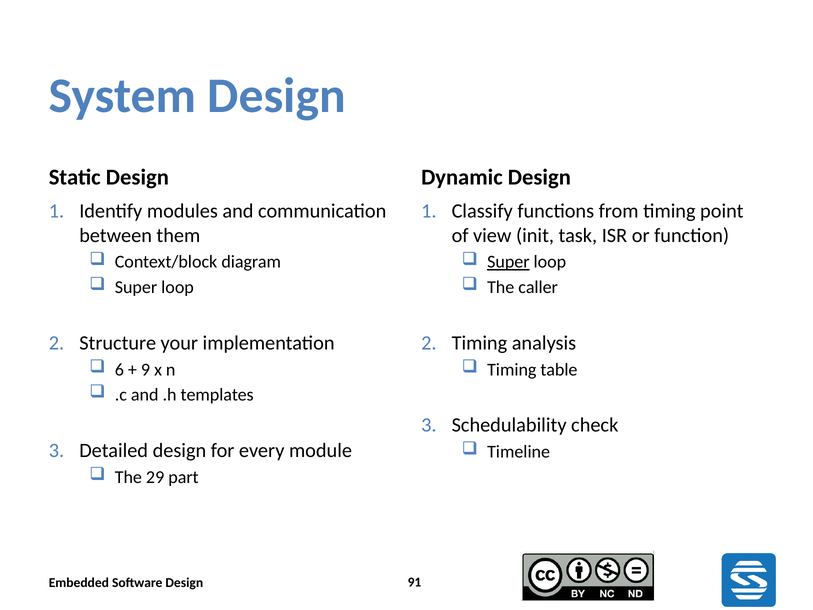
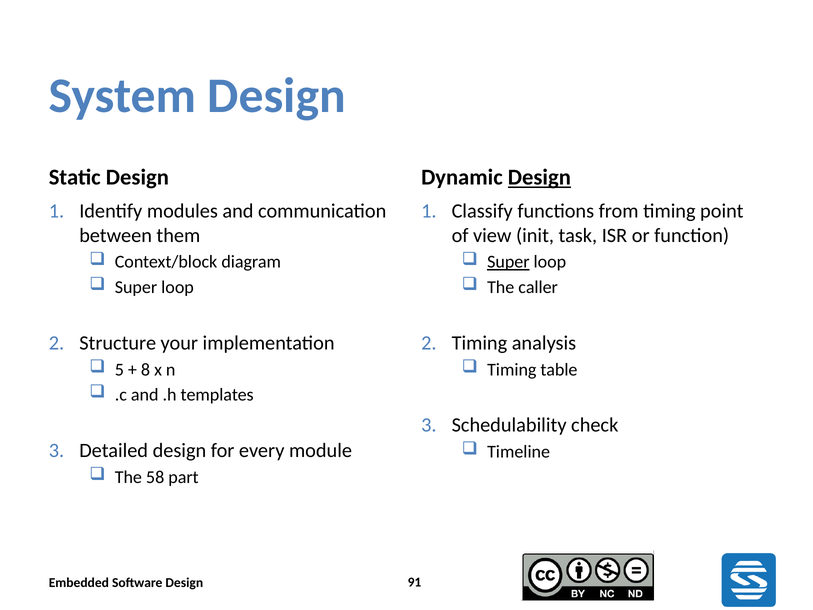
Design underline: none -> present (539, 177)
6: 6 -> 5 (119, 369)
9: 9 -> 8 (146, 369)
29: 29 -> 58 (155, 477)
